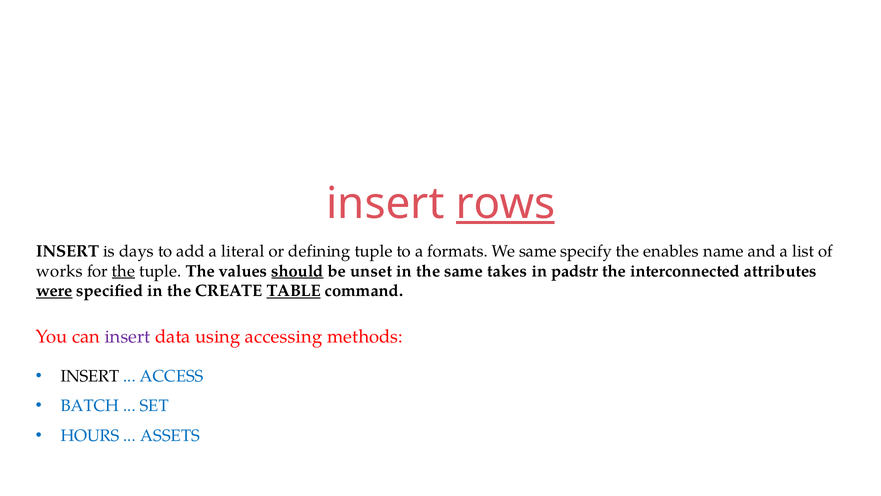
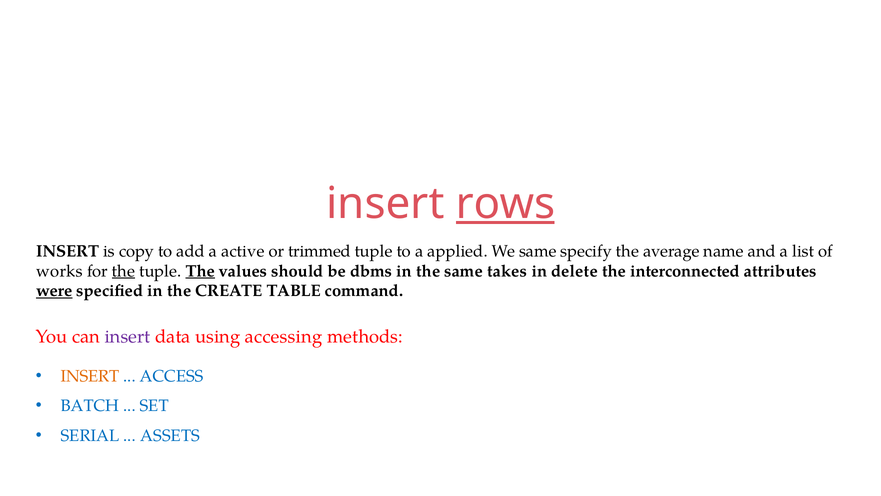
days: days -> copy (137, 251)
literal: literal -> active (243, 251)
defining: defining -> trimmed (319, 251)
formats: formats -> applied (458, 251)
enables: enables -> average (671, 251)
The underline: none -> present (200, 271)
should underline: present -> none (297, 271)
unset: unset -> dbms (371, 271)
padstr: padstr -> delete (574, 271)
TABLE underline: present -> none (294, 291)
INSERT colour: black -> orange (90, 376)
HOURS: HOURS -> SERIAL (90, 435)
